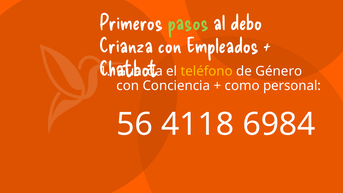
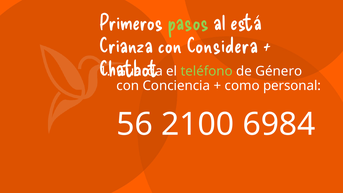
debo: debo -> está (246, 23)
Empleados: Empleados -> Considera (222, 46)
teléfono colour: yellow -> light green (207, 71)
4118: 4118 -> 2100 (198, 124)
